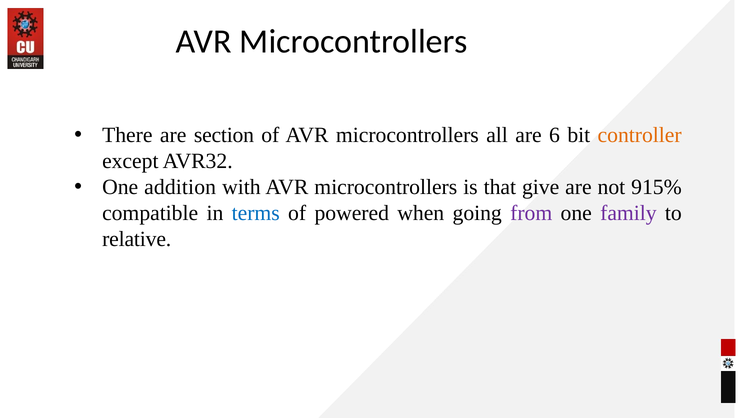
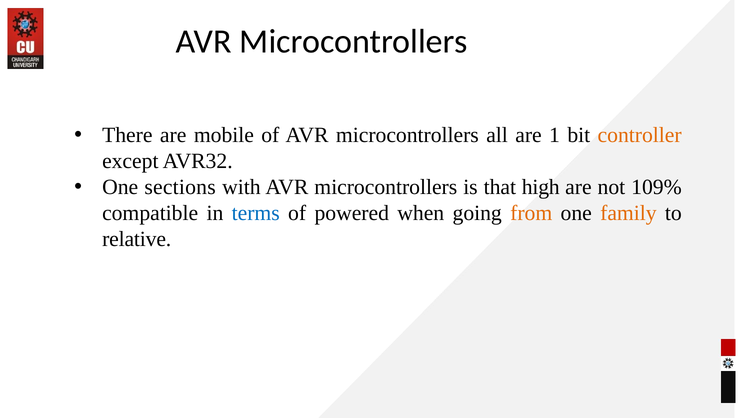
section: section -> mobile (224, 135)
6: 6 -> 1 (555, 135)
addition: addition -> sections (180, 187)
give: give -> high (541, 187)
915%: 915% -> 109% (656, 187)
from colour: purple -> orange (531, 213)
family colour: purple -> orange (628, 213)
